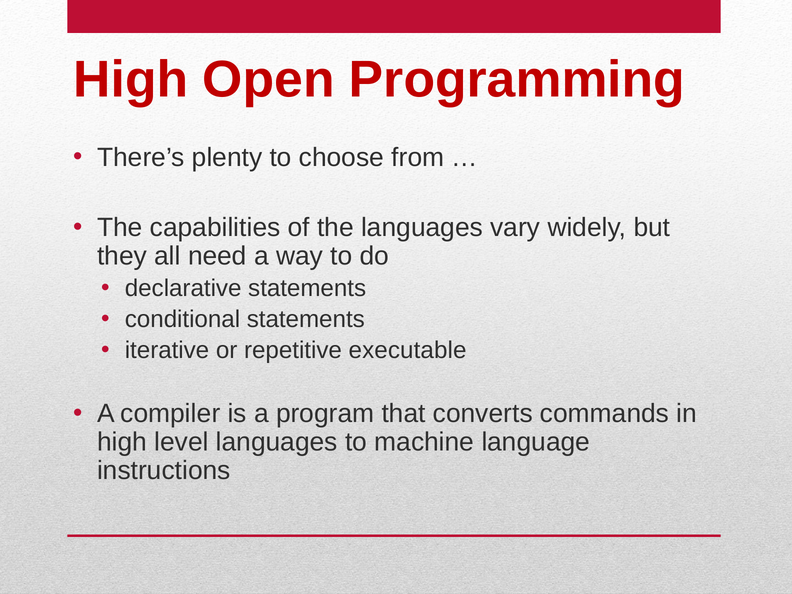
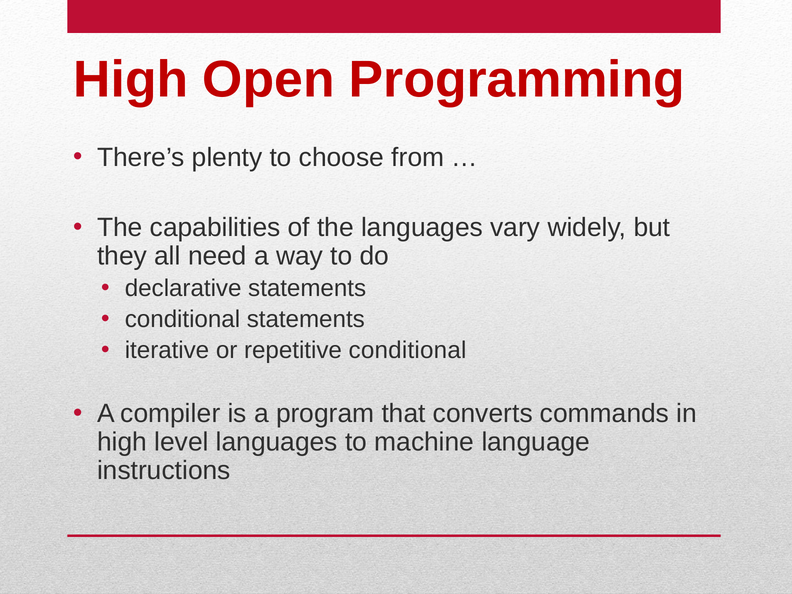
repetitive executable: executable -> conditional (408, 350)
